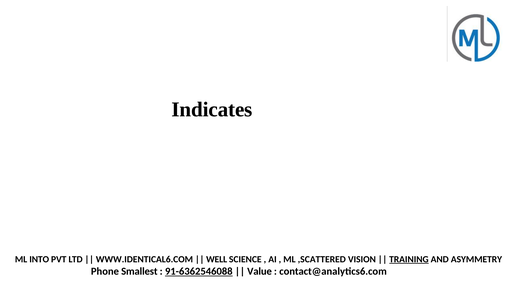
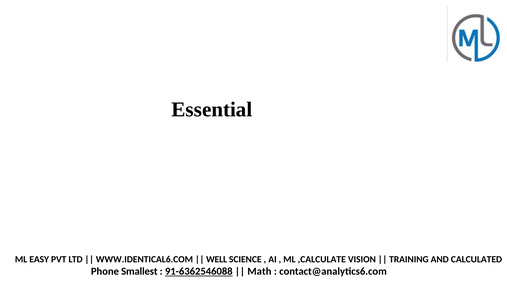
Indicates: Indicates -> Essential (212, 110)
INTO: INTO -> EASY (39, 260)
,SCATTERED: ,SCATTERED -> ,CALCULATE (322, 260)
TRAINING underline: present -> none (409, 260)
ASYMMETRY: ASYMMETRY -> CALCULATED (476, 260)
Value: Value -> Math (259, 272)
